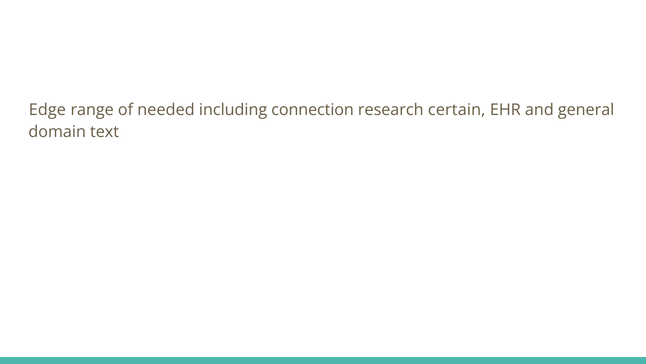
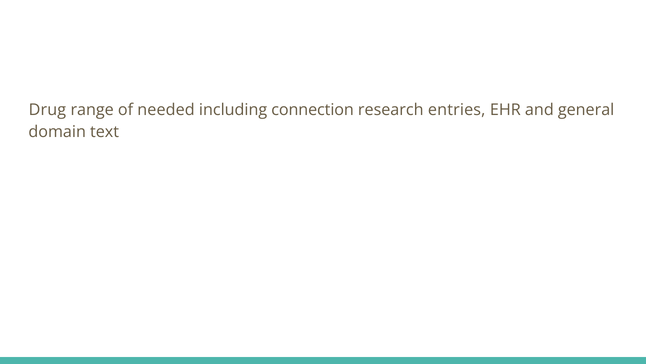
Edge: Edge -> Drug (47, 110)
certain: certain -> entries (457, 110)
